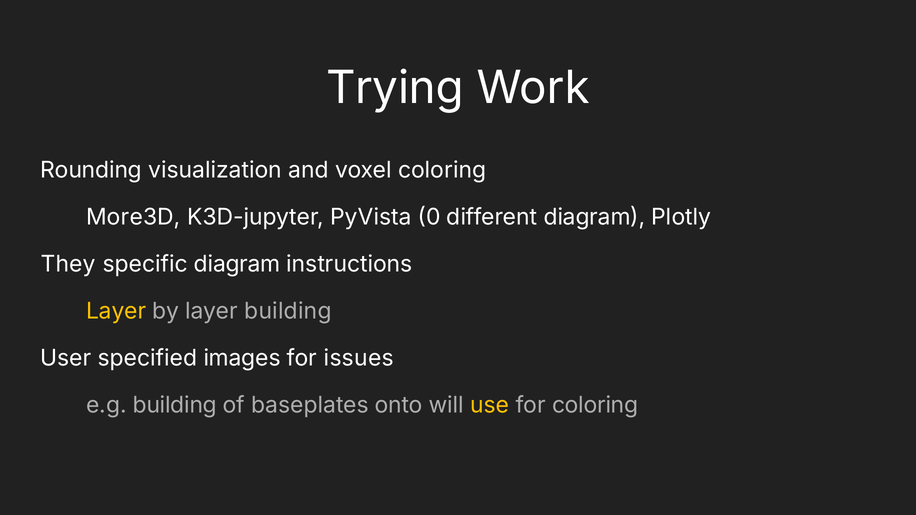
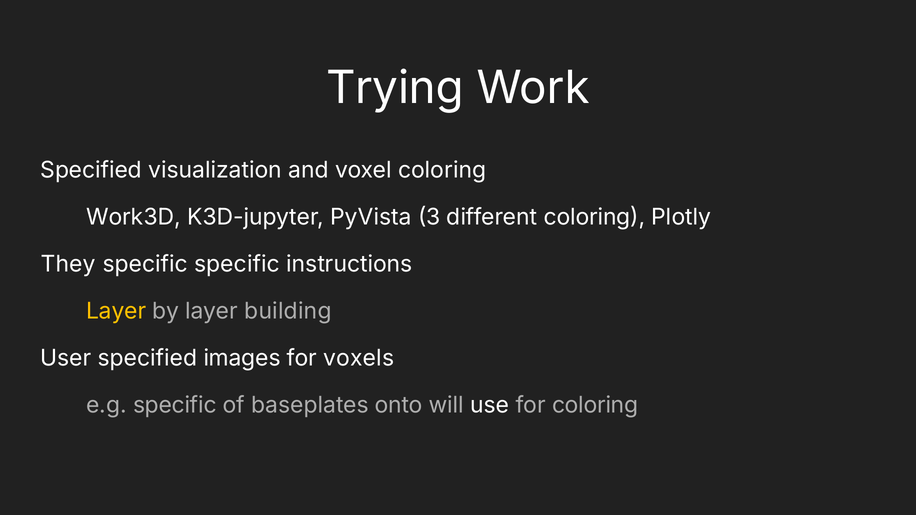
Rounding: Rounding -> Specified (91, 170)
More3D: More3D -> Work3D (133, 217)
0: 0 -> 3 (429, 217)
different diagram: diagram -> coloring (594, 217)
specific diagram: diagram -> specific (237, 264)
issues: issues -> voxels (359, 358)
e.g building: building -> specific (175, 405)
use colour: yellow -> white (490, 405)
